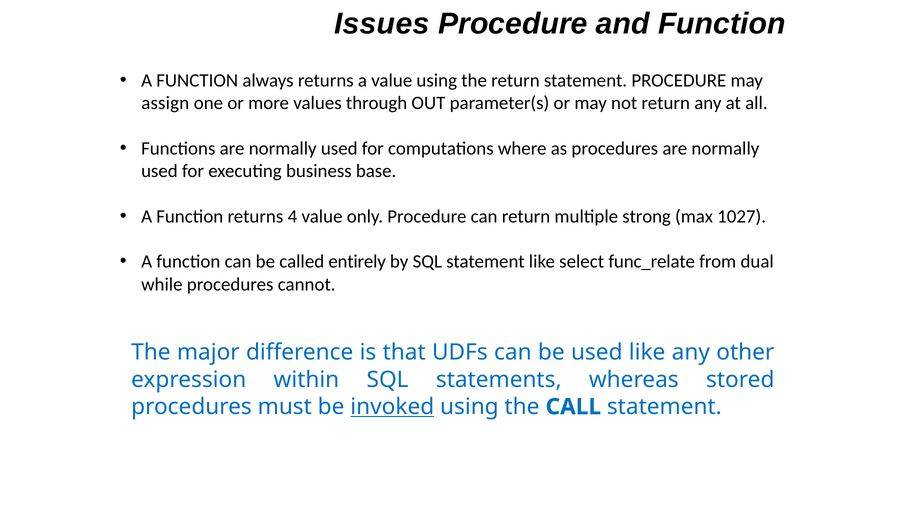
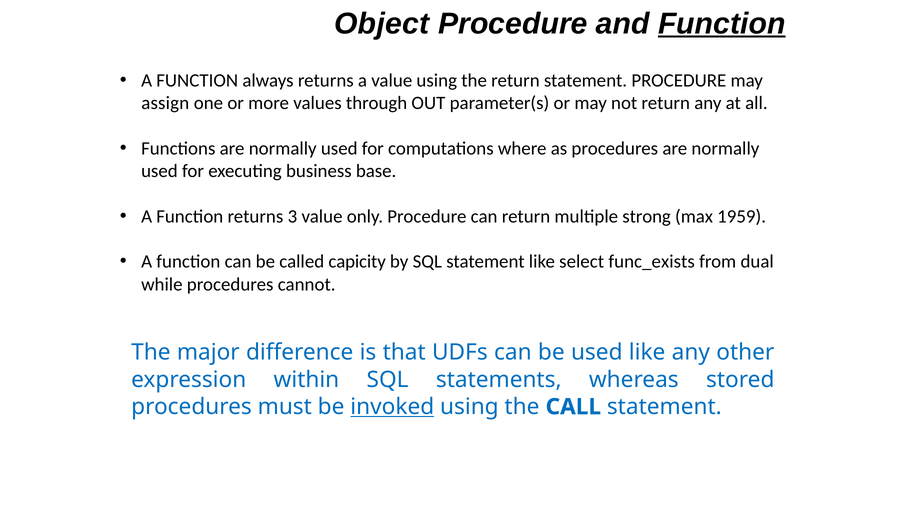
Issues: Issues -> Object (382, 24)
Function underline: none -> present (722, 24)
4: 4 -> 3 (292, 217)
1027: 1027 -> 1959 (742, 217)
entirely: entirely -> capicity (357, 262)
func_relate: func_relate -> func_exists (652, 262)
